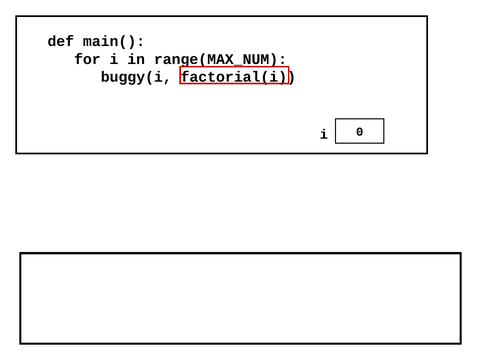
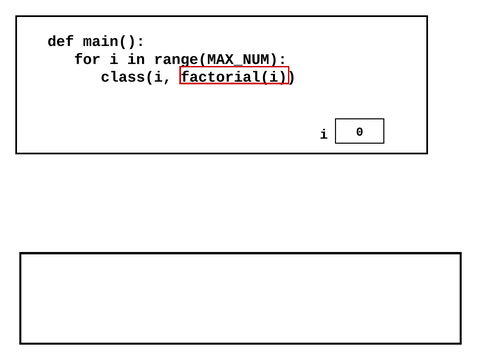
buggy(i: buggy(i -> class(i (136, 77)
